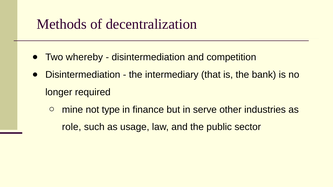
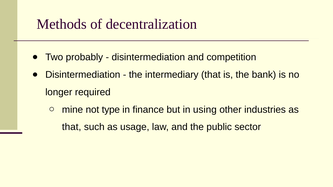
whereby: whereby -> probably (84, 57)
serve: serve -> using (205, 110)
role: role -> that (72, 127)
